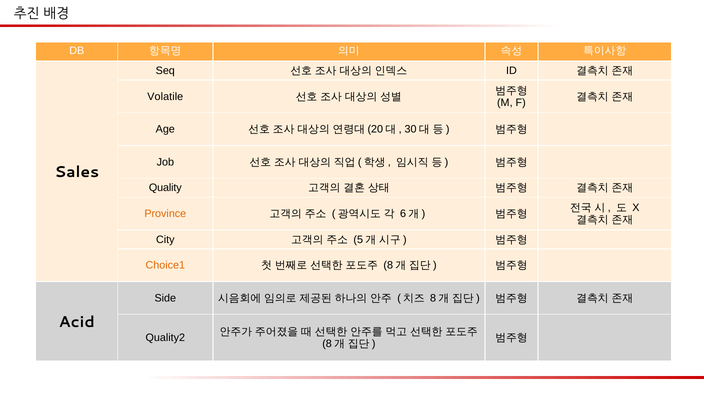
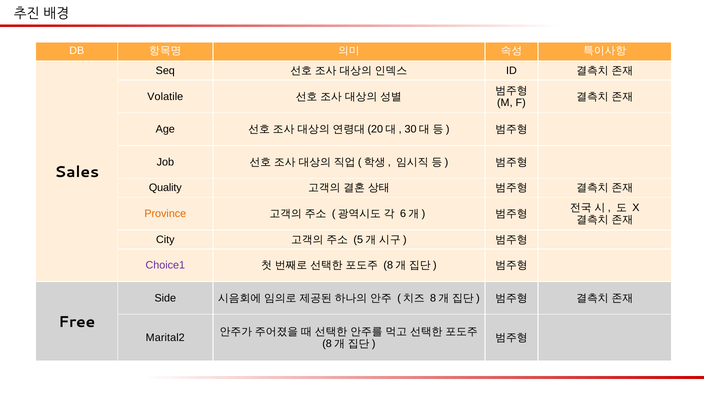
Choice1 colour: orange -> purple (165, 265)
Acid: Acid -> Free (77, 322)
Quality2: Quality2 -> Marital2 (165, 338)
